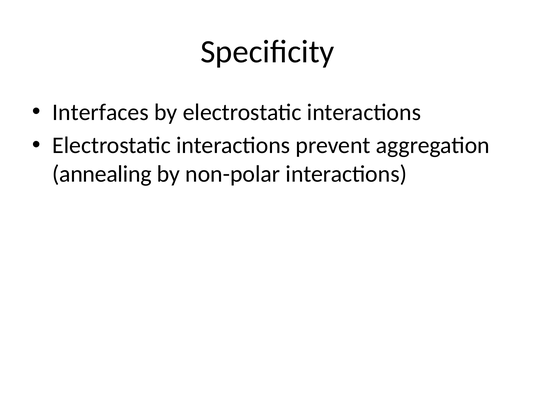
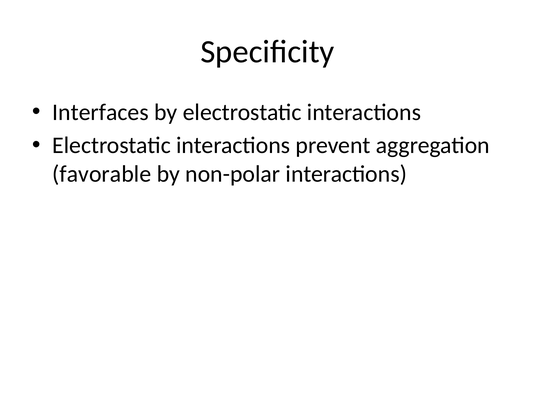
annealing: annealing -> favorable (102, 174)
